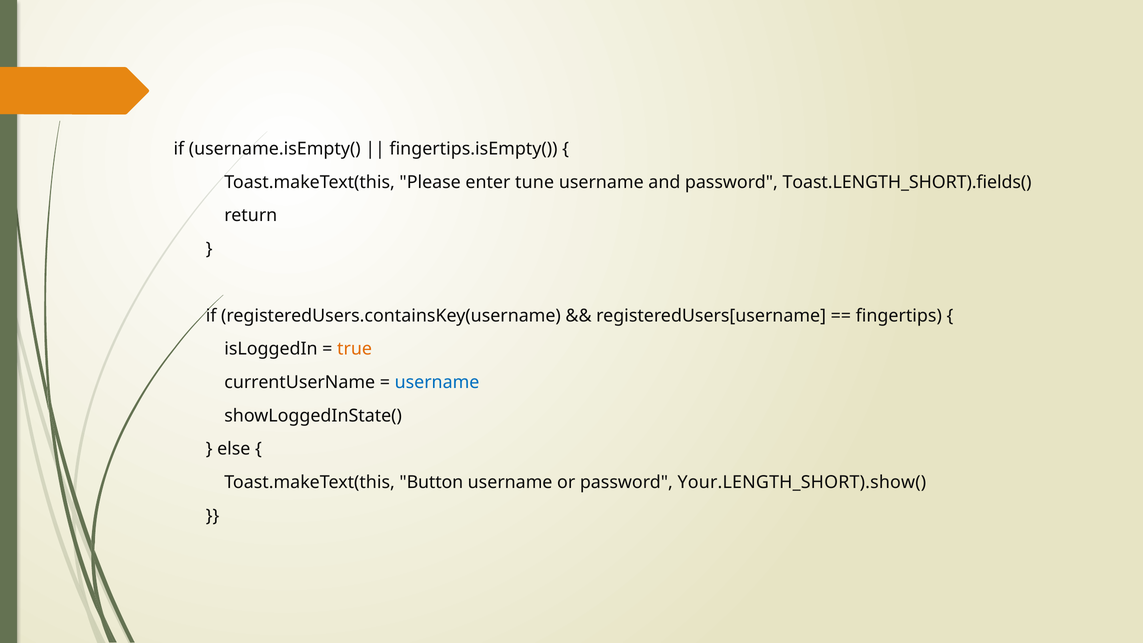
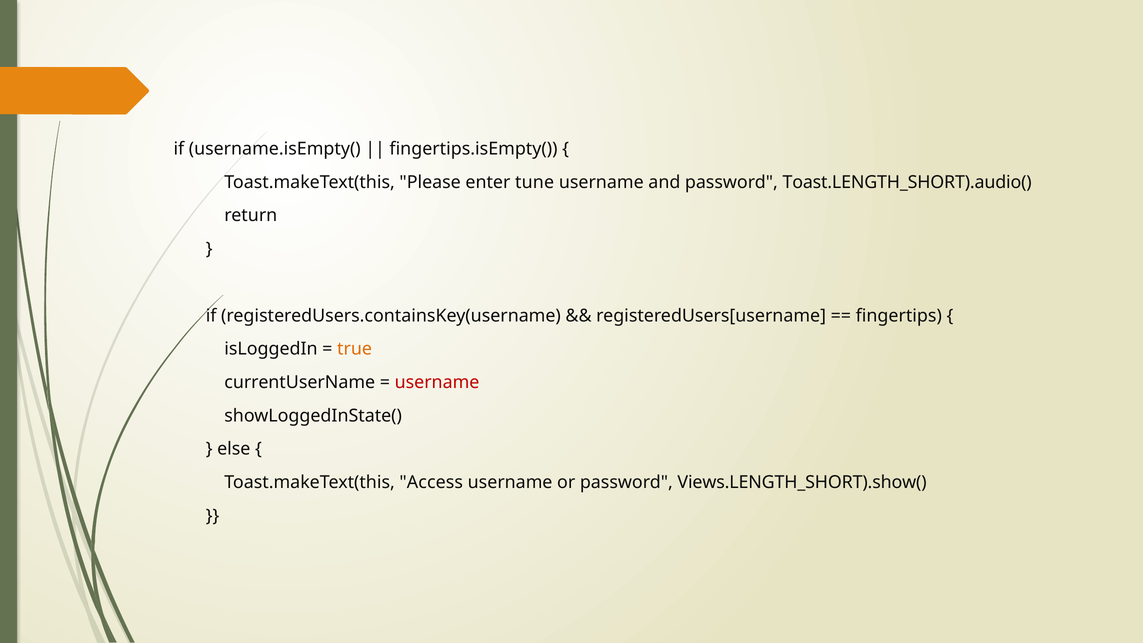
Toast.LENGTH_SHORT).fields(: Toast.LENGTH_SHORT).fields( -> Toast.LENGTH_SHORT).audio( (907, 182)
username colour: blue -> red (437, 382)
Button: Button -> Access (431, 482)
Your.LENGTH_SHORT).show(: Your.LENGTH_SHORT).show( -> Views.LENGTH_SHORT).show( (802, 482)
